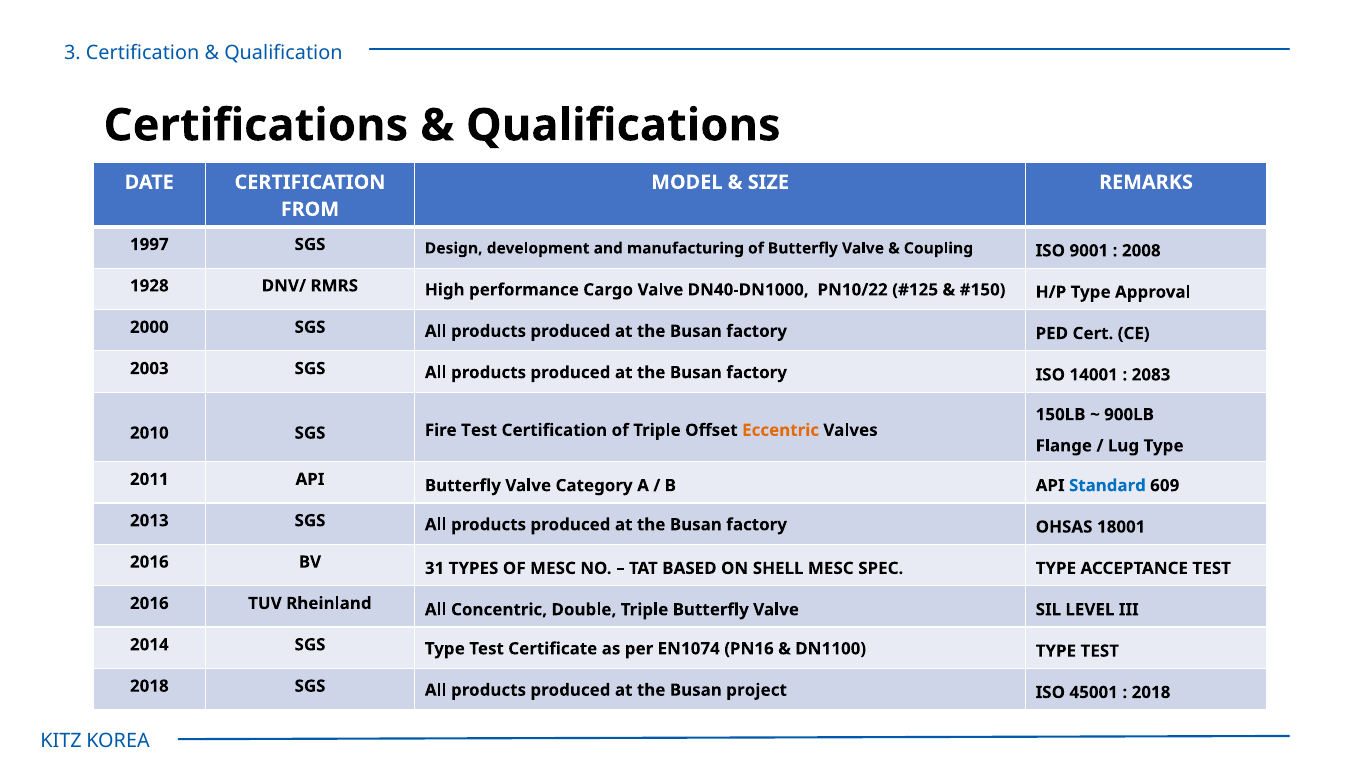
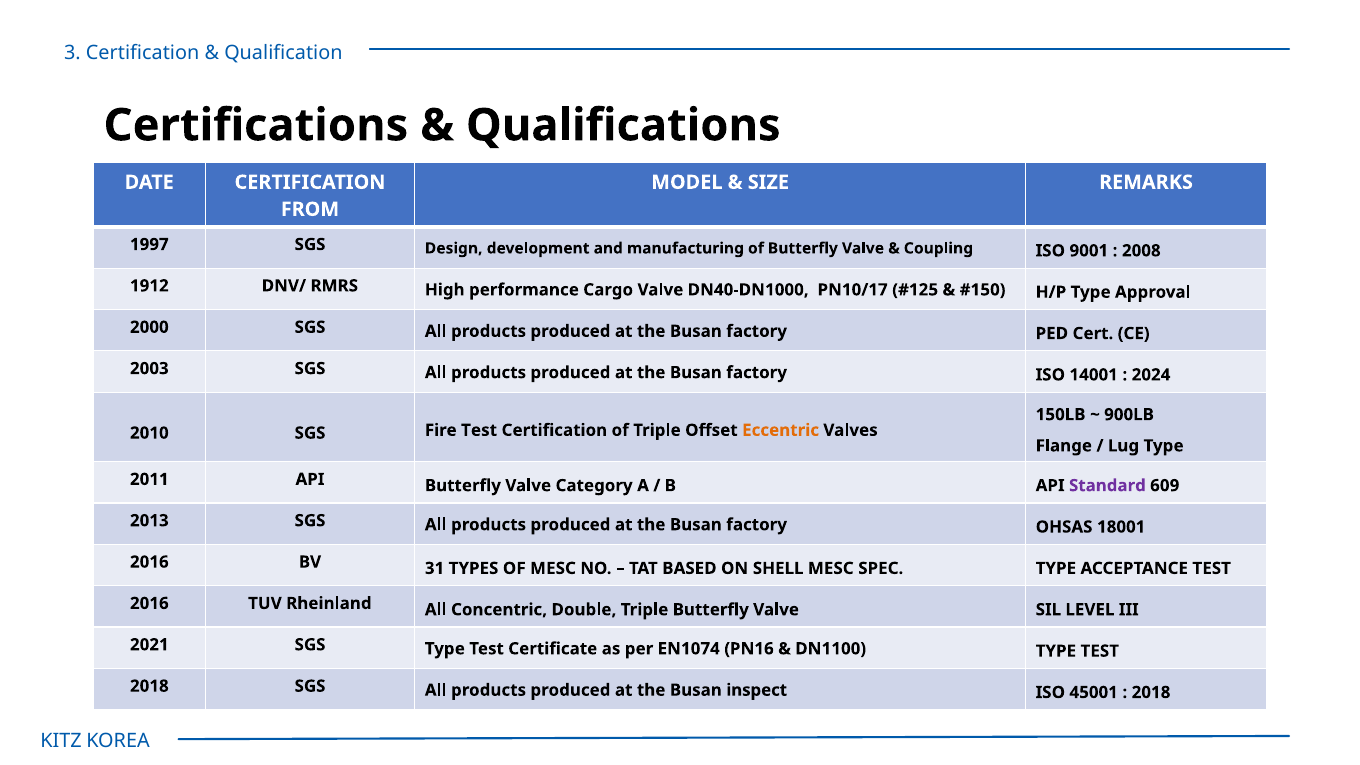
1928: 1928 -> 1912 (149, 286)
PN10/22: PN10/22 -> PN10/17 (853, 290)
2083: 2083 -> 2024 (1151, 375)
Standard colour: blue -> purple (1107, 486)
2014: 2014 -> 2021 (149, 645)
project: project -> inspect (757, 690)
